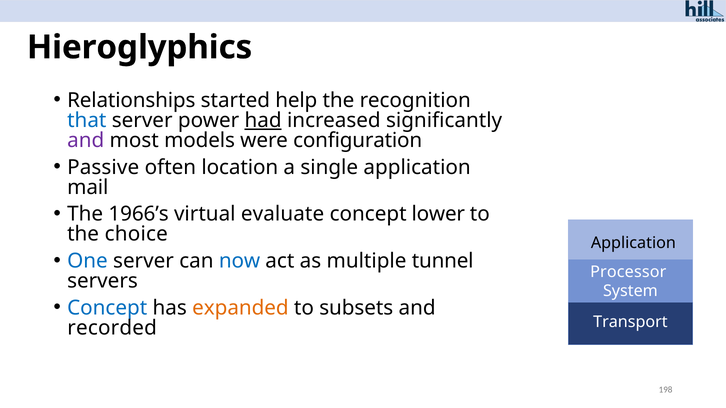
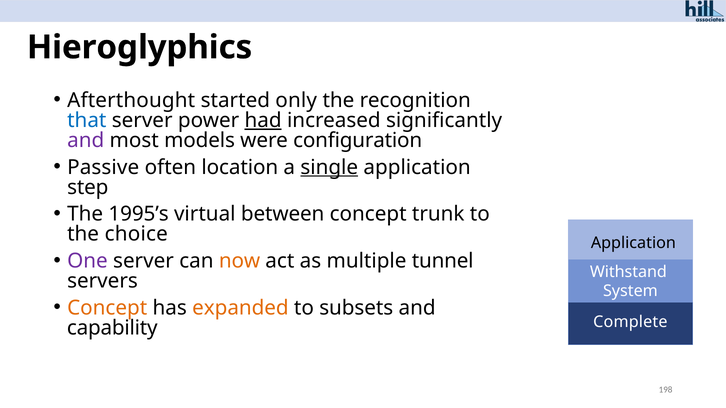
Relationships: Relationships -> Afterthought (131, 100)
help: help -> only (296, 100)
single underline: none -> present (329, 167)
mail: mail -> step (88, 187)
1966’s: 1966’s -> 1995’s (139, 214)
evaluate: evaluate -> between (283, 214)
lower: lower -> trunk (438, 214)
One colour: blue -> purple (87, 261)
now colour: blue -> orange (240, 261)
Processor: Processor -> Withstand (628, 272)
Concept colour: blue -> orange (107, 308)
Transport: Transport -> Complete (630, 322)
recorded: recorded -> capability (112, 328)
